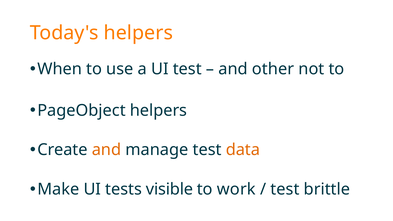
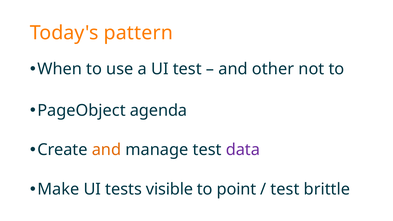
Today's helpers: helpers -> pattern (138, 33)
PageObject helpers: helpers -> agenda (159, 110)
data colour: orange -> purple (243, 150)
work: work -> point (236, 189)
